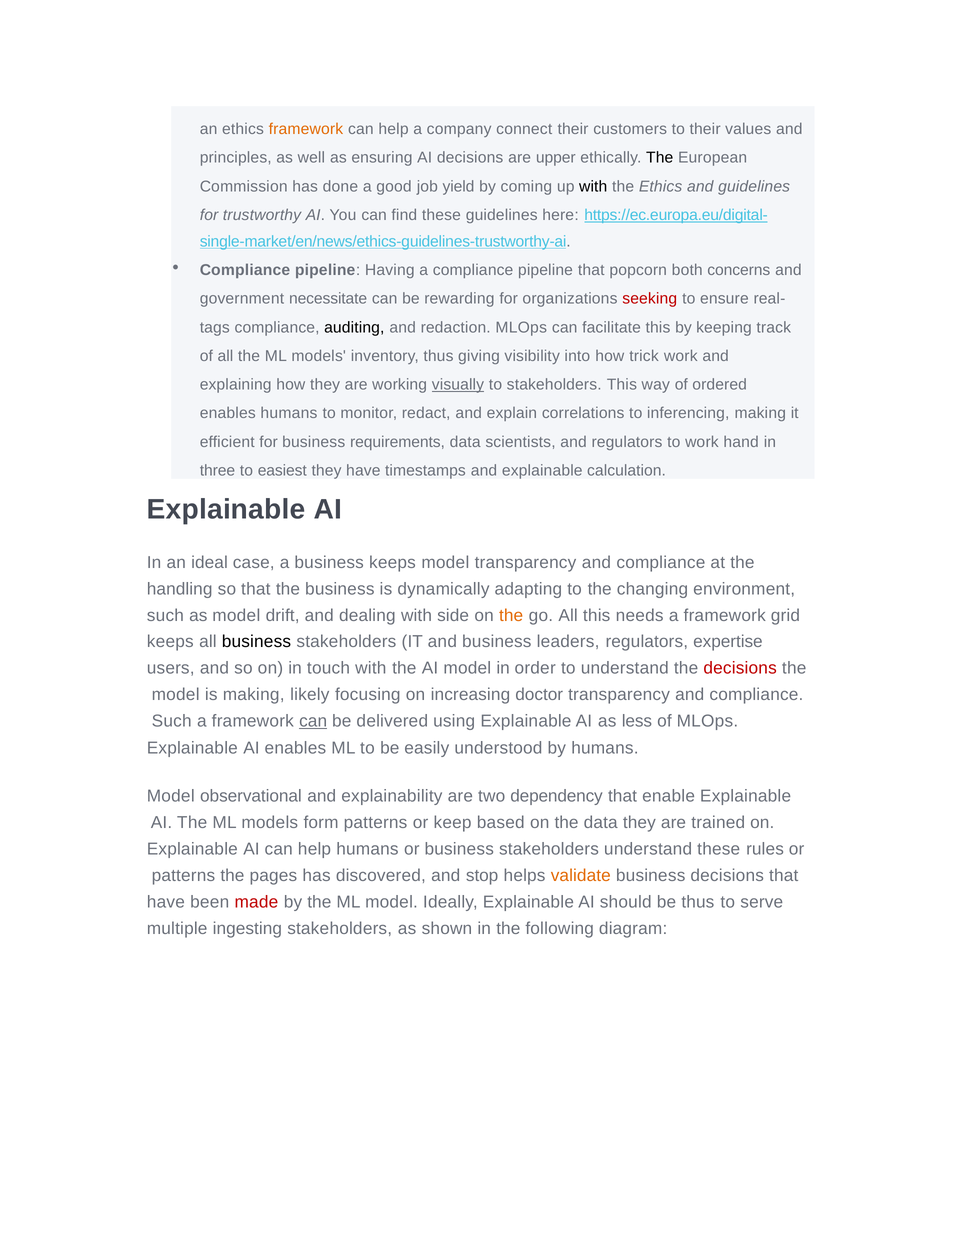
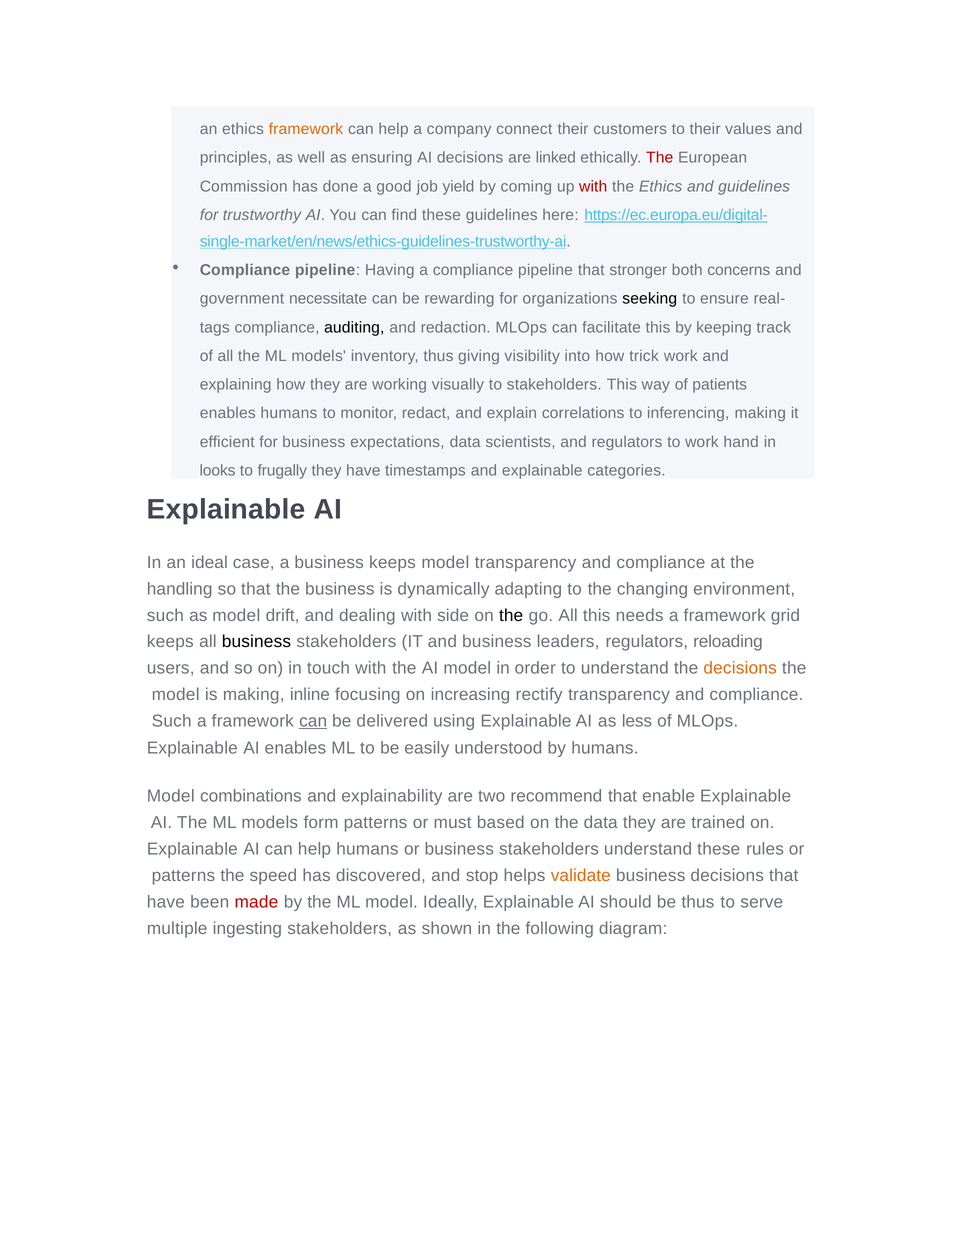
upper: upper -> linked (556, 158)
The colour: black -> red (660, 158)
with colour: black -> red (593, 187)
popcorn: popcorn -> stronger (638, 270)
seeking colour: red -> black (650, 299)
visually underline: present -> none (458, 385)
ordered: ordered -> patients (720, 385)
requirements: requirements -> expectations (397, 442)
three: three -> looks (218, 471)
easiest: easiest -> frugally (282, 471)
calculation: calculation -> categories (626, 471)
the colour: orange -> black (511, 615)
expertise: expertise -> reloading (728, 642)
decisions colour: red -> orange (740, 668)
likely: likely -> inline (310, 695)
doctor: doctor -> rectify (539, 695)
observational: observational -> combinations (251, 796)
dependency: dependency -> recommend (556, 796)
keep: keep -> must (453, 823)
pages: pages -> speed (273, 876)
